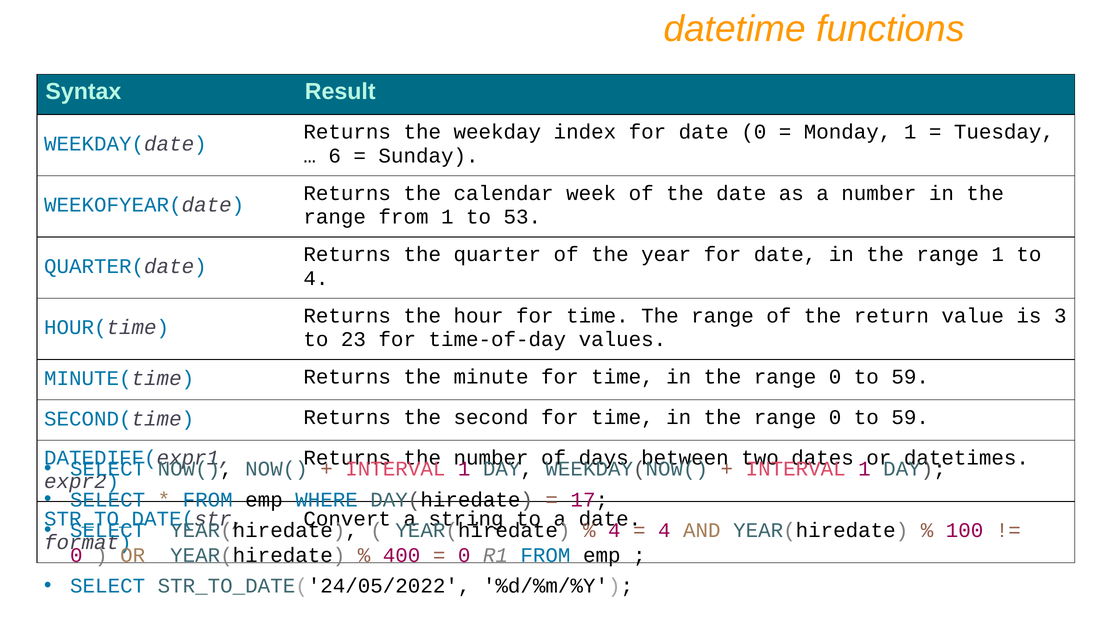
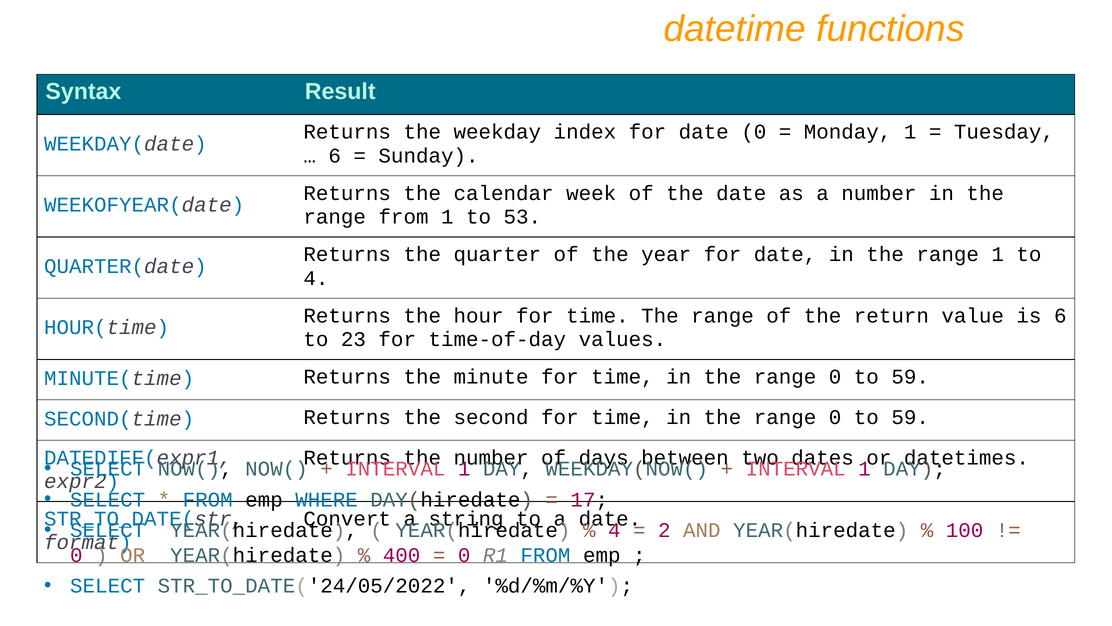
is 3: 3 -> 6 (1060, 315)
4: 4 -> 2 (664, 530)
